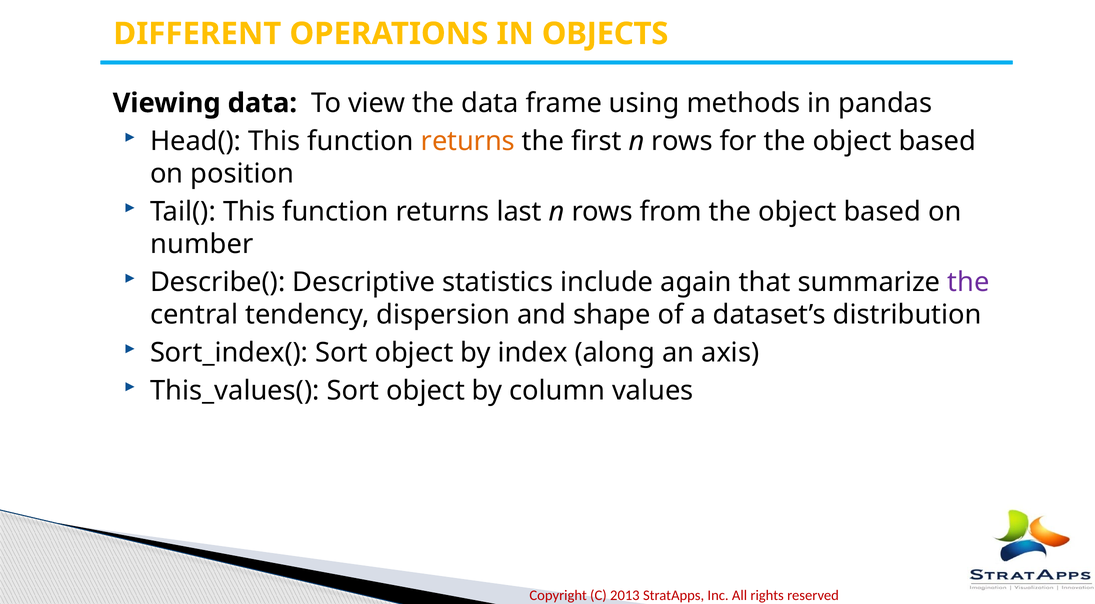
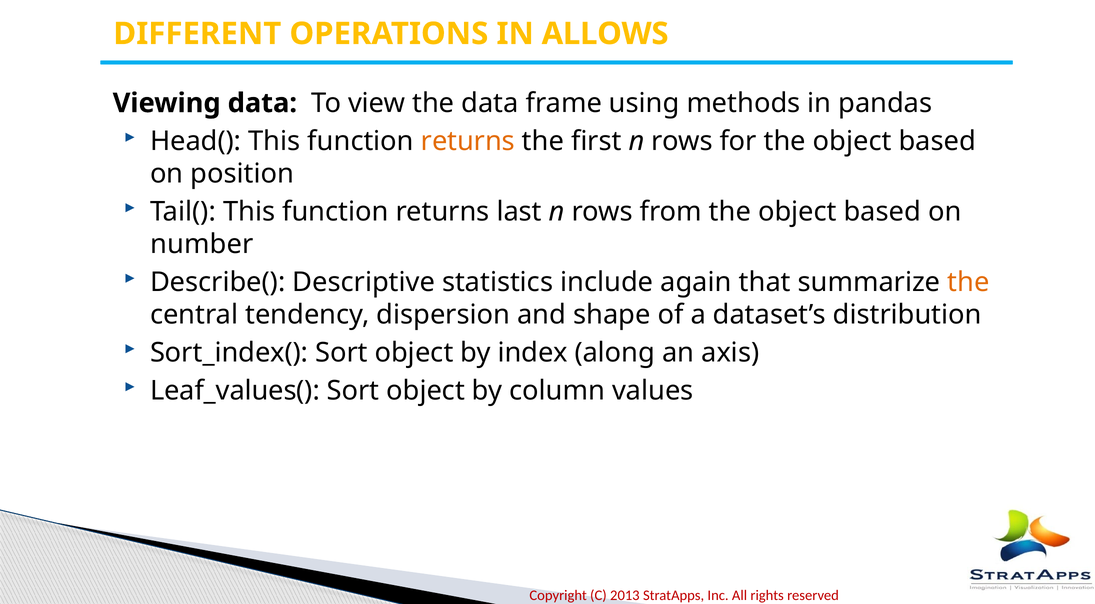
OBJECTS: OBJECTS -> ALLOWS (605, 34)
the colour: purple -> orange (968, 282)
This_values(: This_values( -> Leaf_values( (235, 391)
